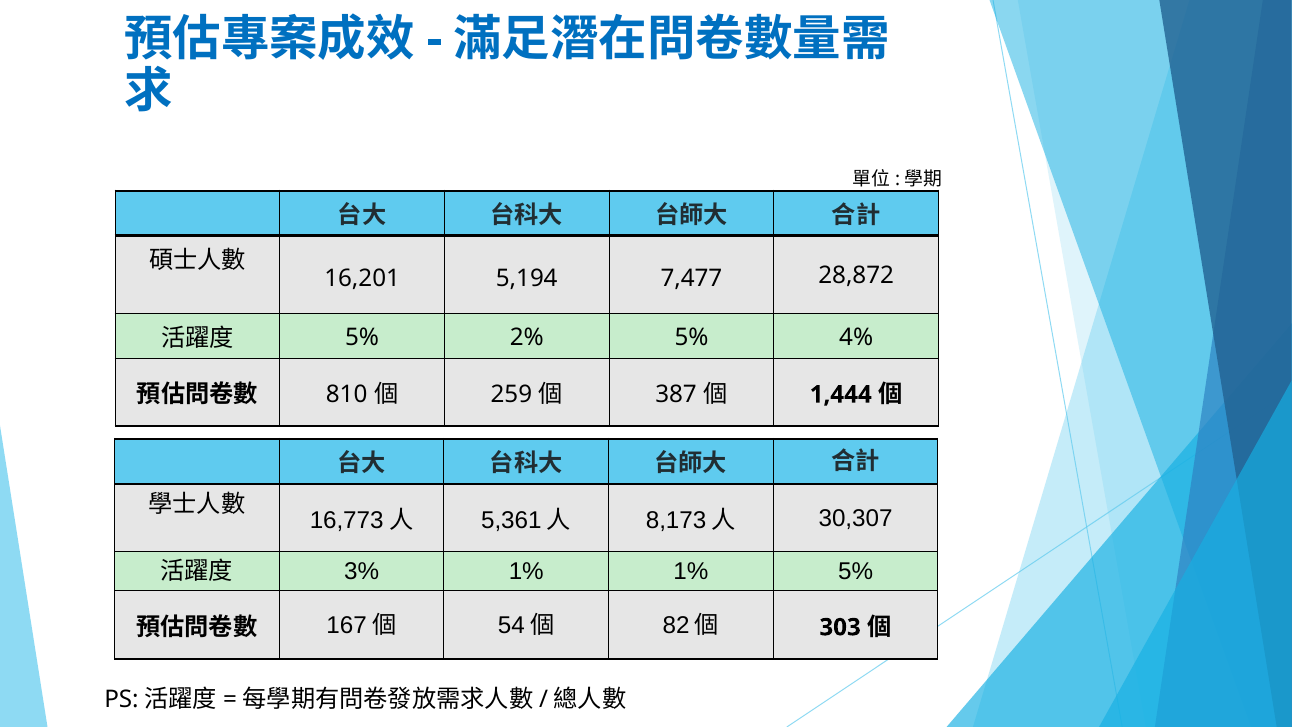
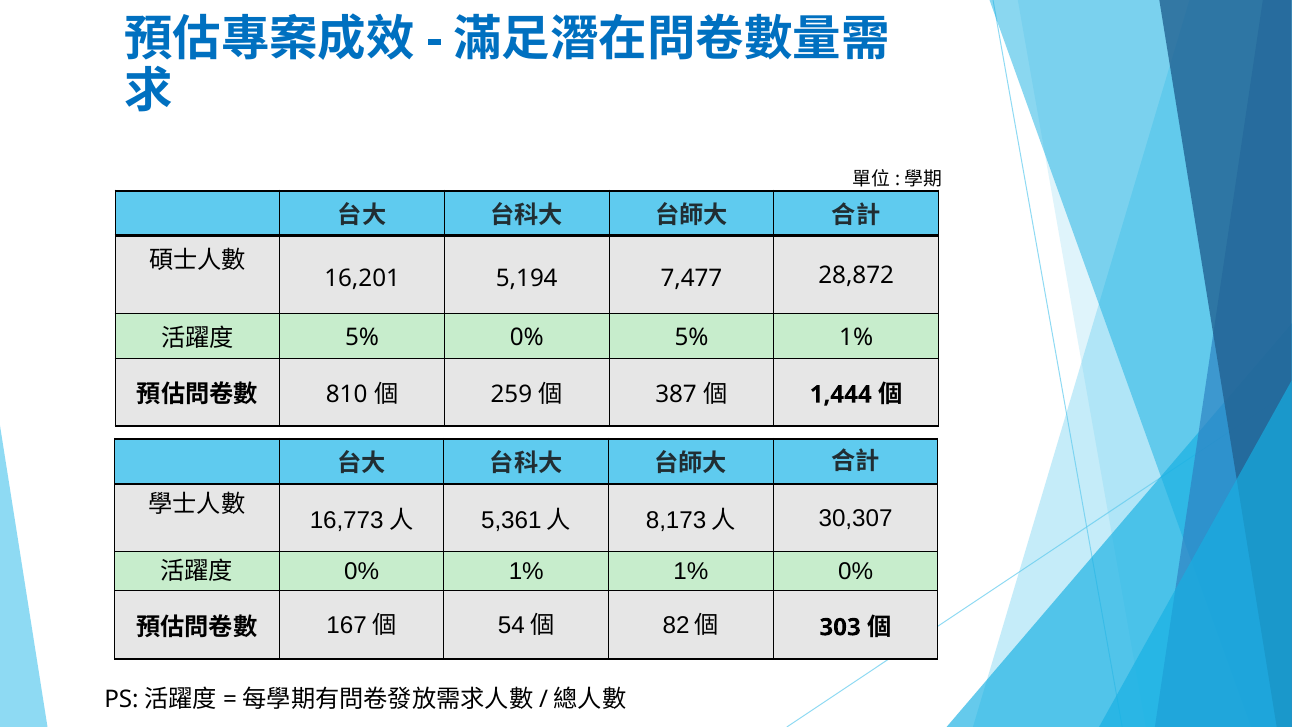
5% 2%: 2% -> 0% (527, 337)
5% 4%: 4% -> 1% (856, 337)
3%: 3% -> 0% (362, 571)
1% 5%: 5% -> 0% (856, 571)
